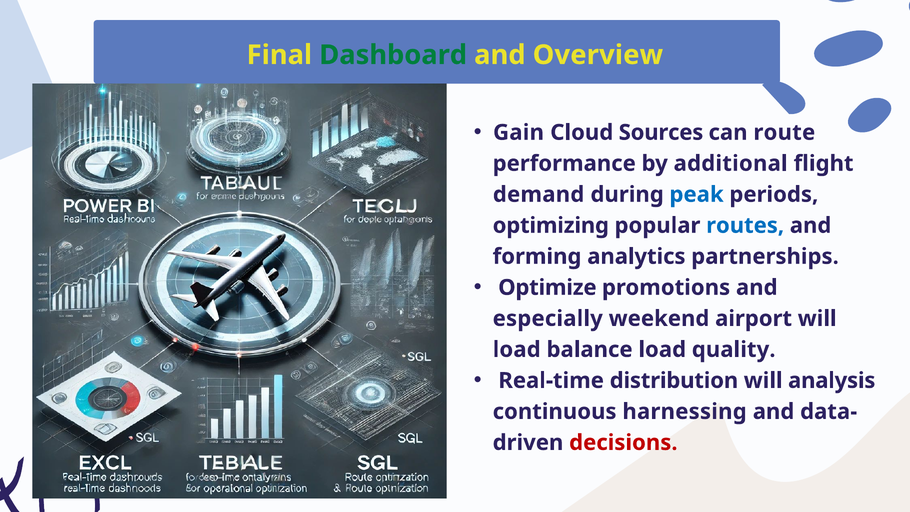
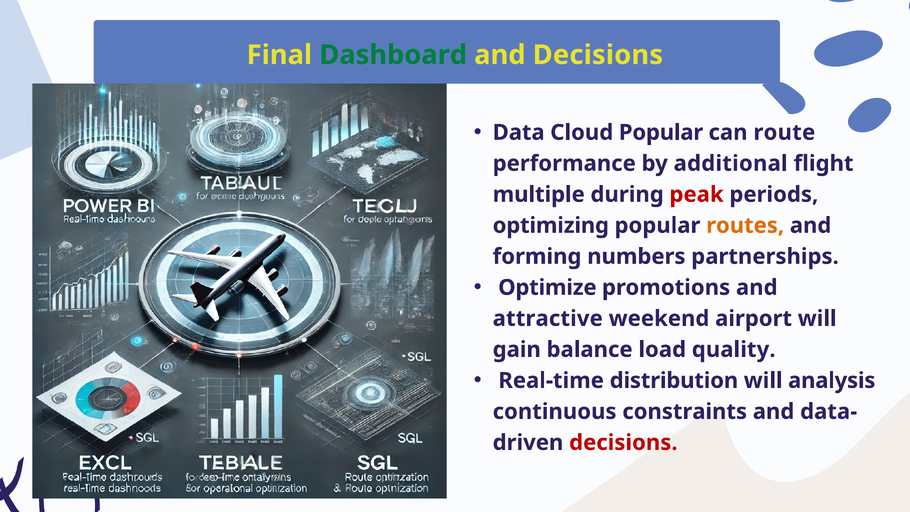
and Overview: Overview -> Decisions (598, 55)
Gain: Gain -> Data (519, 132)
Cloud Sources: Sources -> Popular (661, 132)
demand: demand -> multiple (539, 194)
peak colour: blue -> red (697, 194)
routes colour: blue -> orange (745, 225)
analytics: analytics -> numbers (636, 256)
especially: especially -> attractive (548, 319)
load: load -> gain (517, 350)
harnessing: harnessing -> constraints (685, 412)
